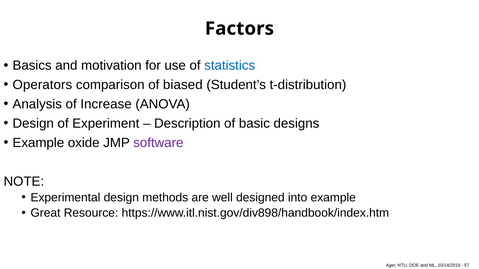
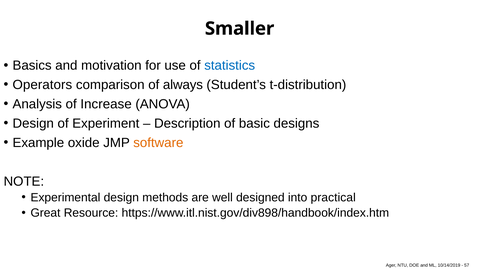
Factors: Factors -> Smaller (240, 29)
biased: biased -> always (183, 85)
software colour: purple -> orange (158, 143)
into example: example -> practical (333, 198)
